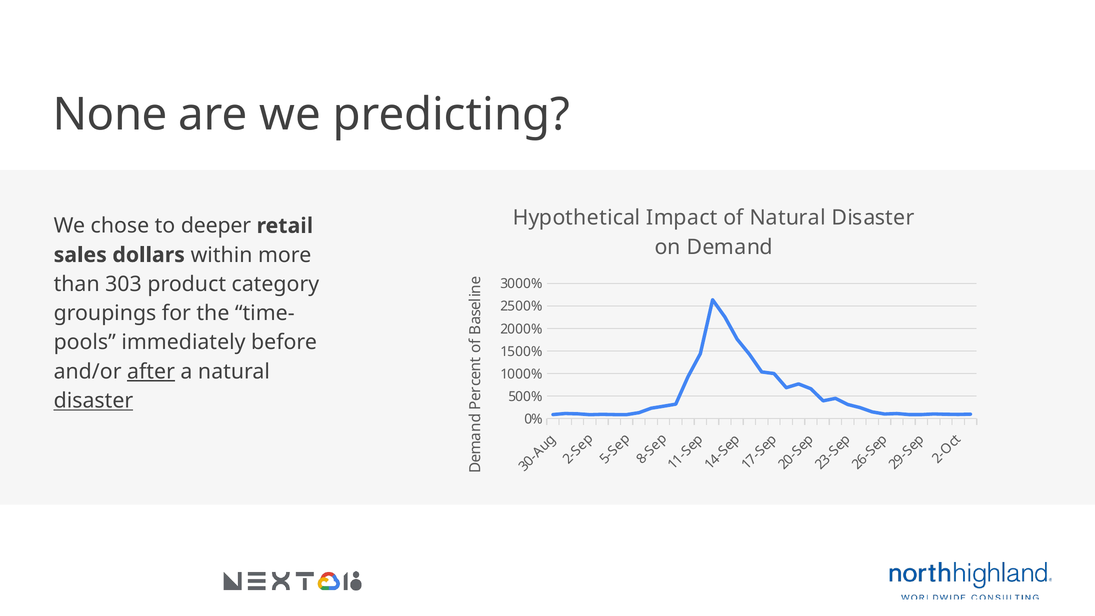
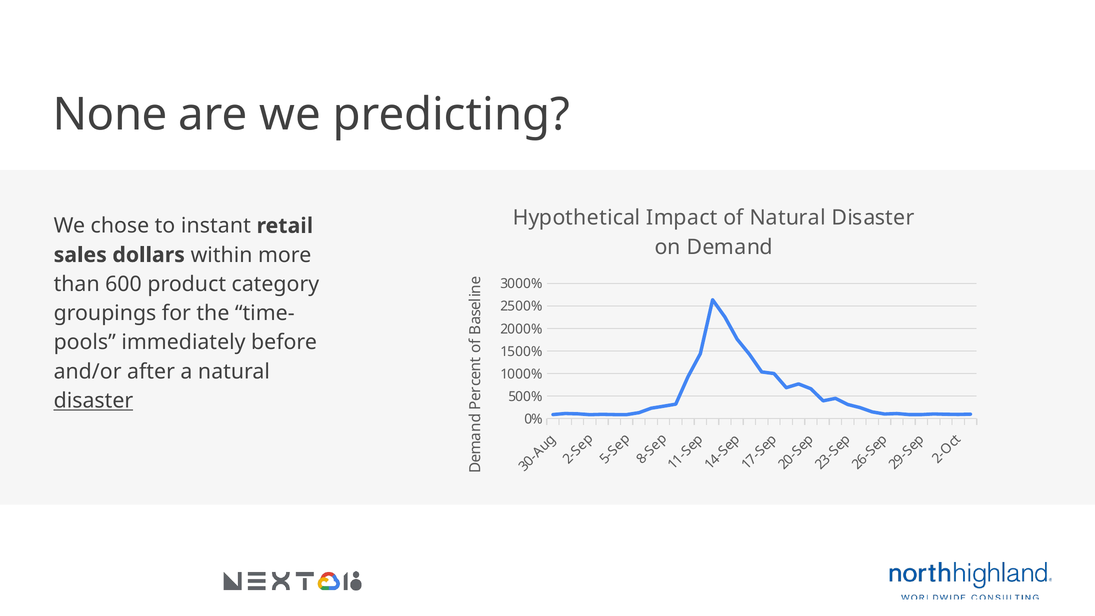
deeper: deeper -> instant (216, 226)
303: 303 -> 600 (123, 284)
after underline: present -> none (151, 372)
